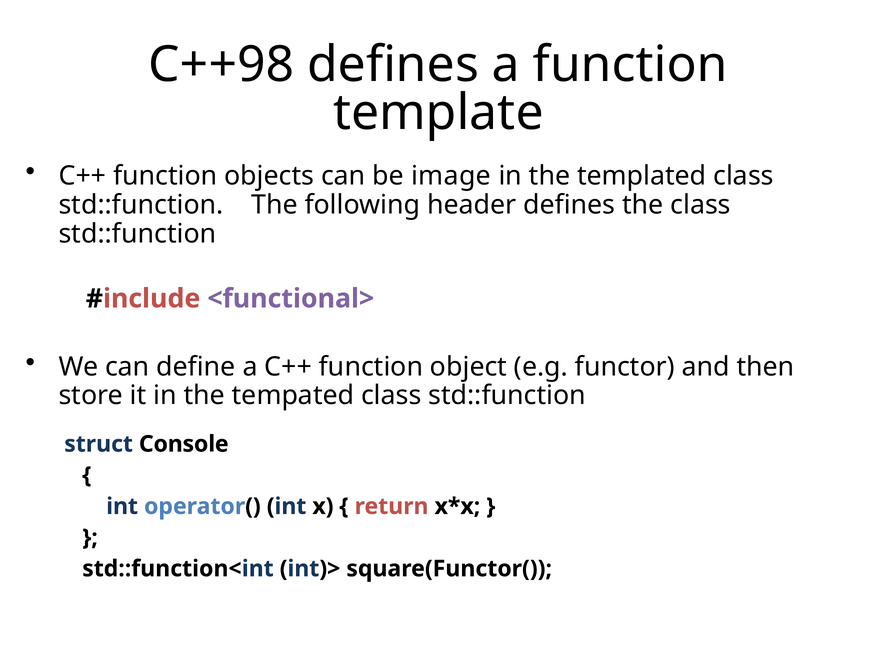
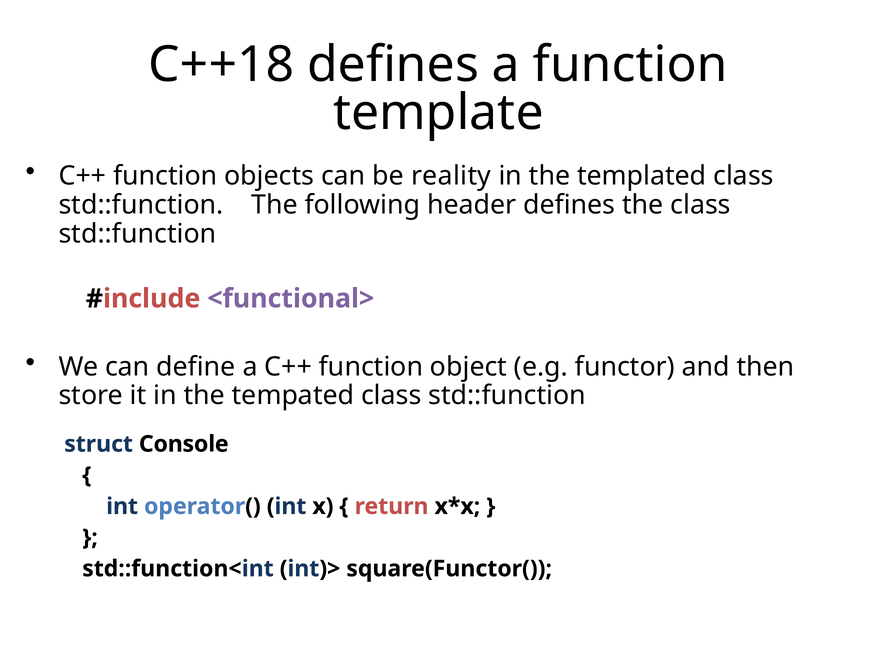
C++98: C++98 -> C++18 (221, 65)
image: image -> reality (451, 176)
